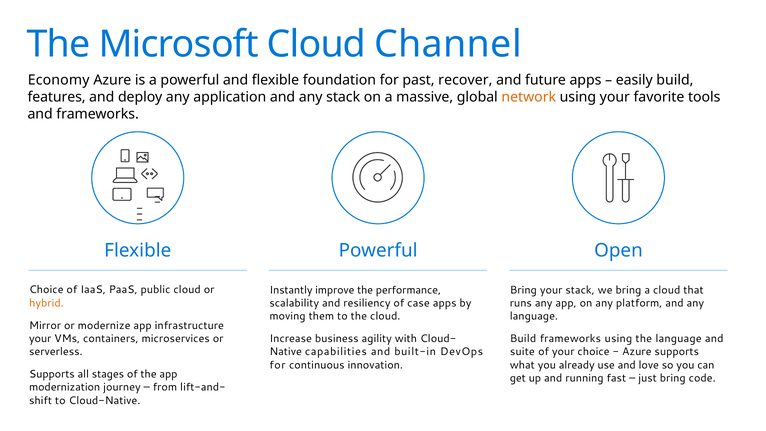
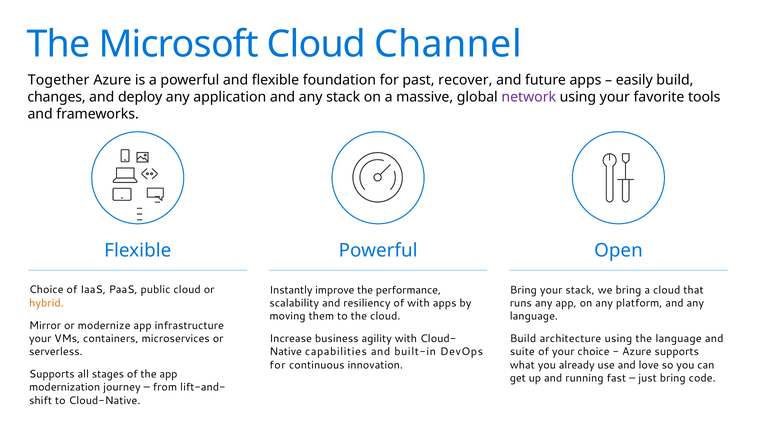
Economy: Economy -> Together (59, 80)
features: features -> changes (57, 97)
network colour: orange -> purple (529, 97)
of case: case -> with (419, 303)
Build frameworks: frameworks -> architecture (570, 339)
